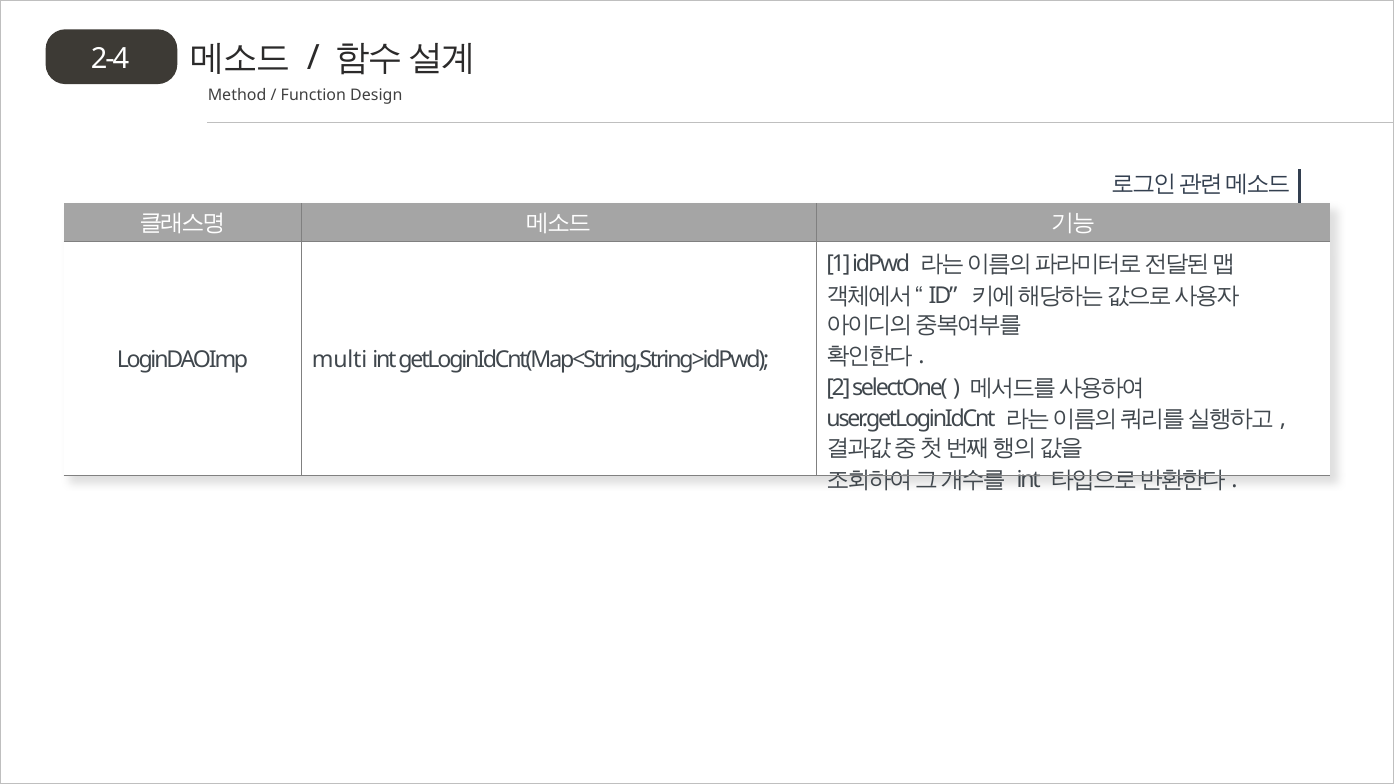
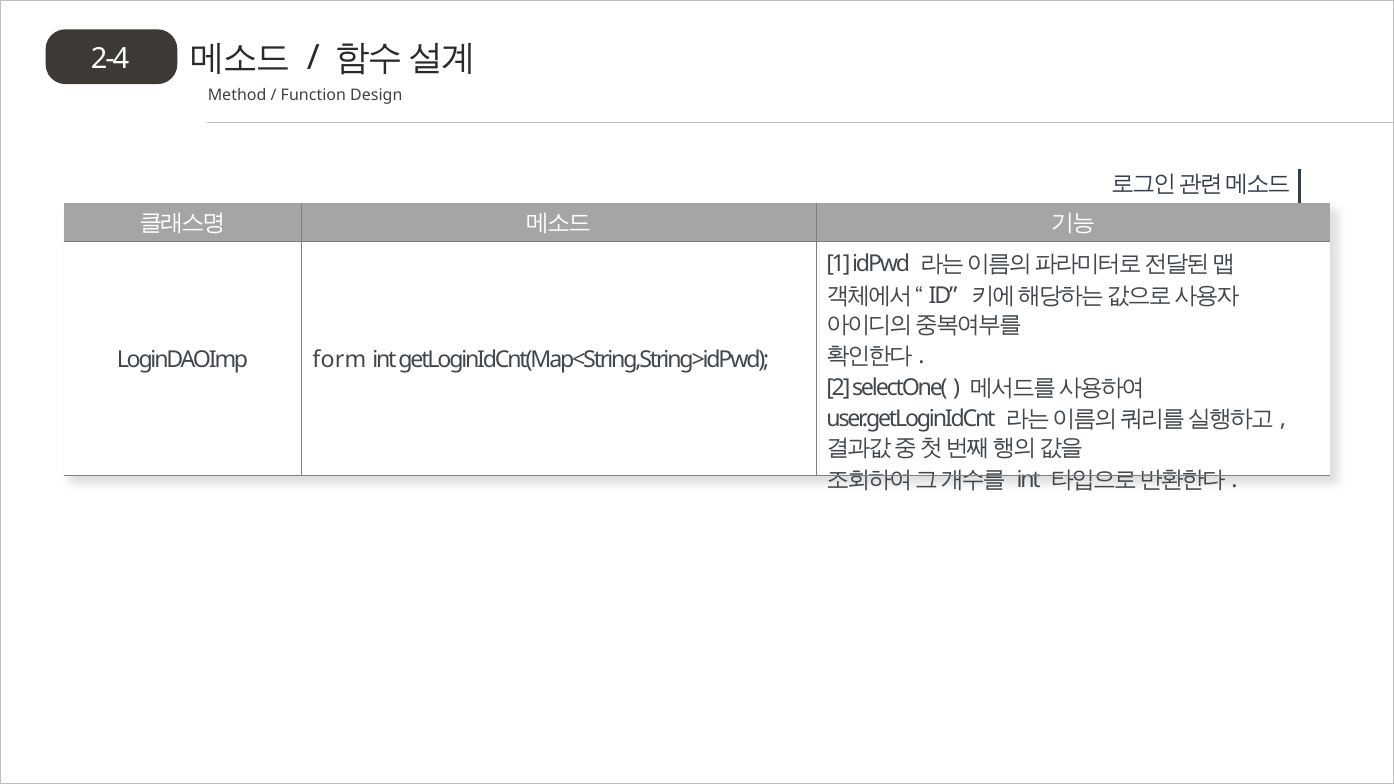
multi: multi -> form (339, 360)
